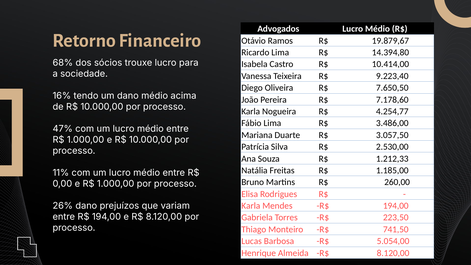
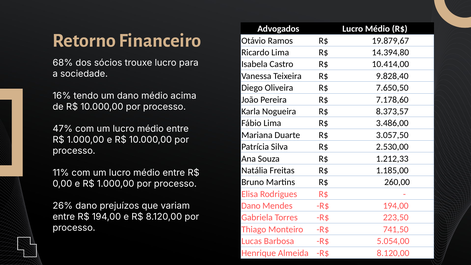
9.223,40: 9.223,40 -> 9.828,40 (392, 76)
4.254,77: 4.254,77 -> 8.373,57 (392, 111)
Karla: Karla -> Dano (251, 206)
